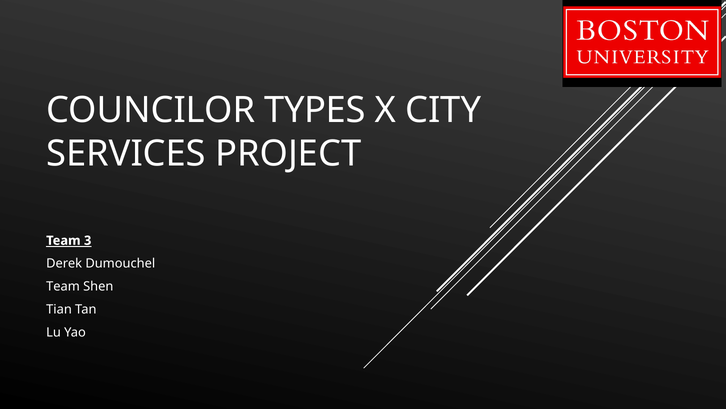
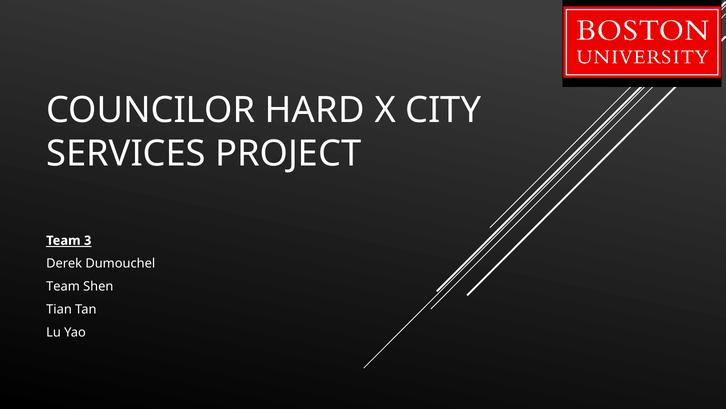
TYPES: TYPES -> HARD (315, 110)
